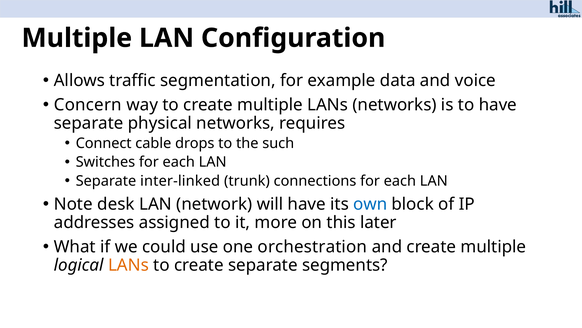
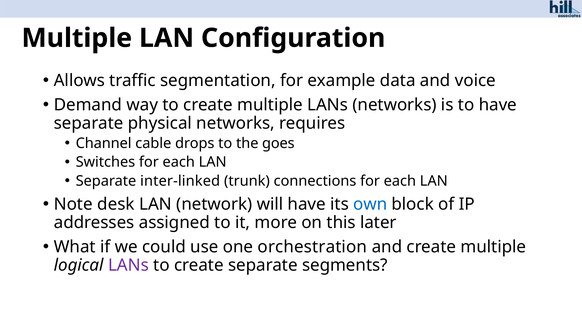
Concern: Concern -> Demand (88, 105)
Connect: Connect -> Channel (104, 143)
such: such -> goes (278, 143)
LANs colour: orange -> purple (128, 265)
